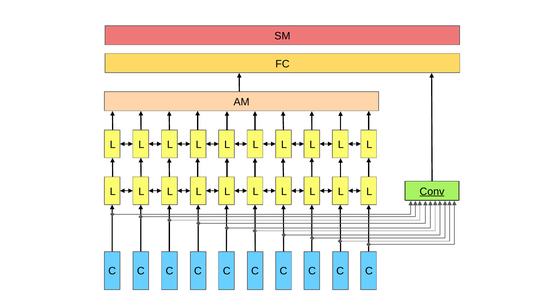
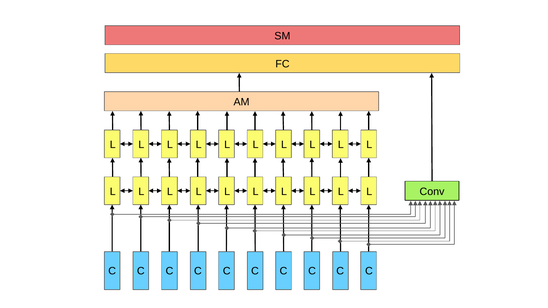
Conv underline: present -> none (432, 192)
